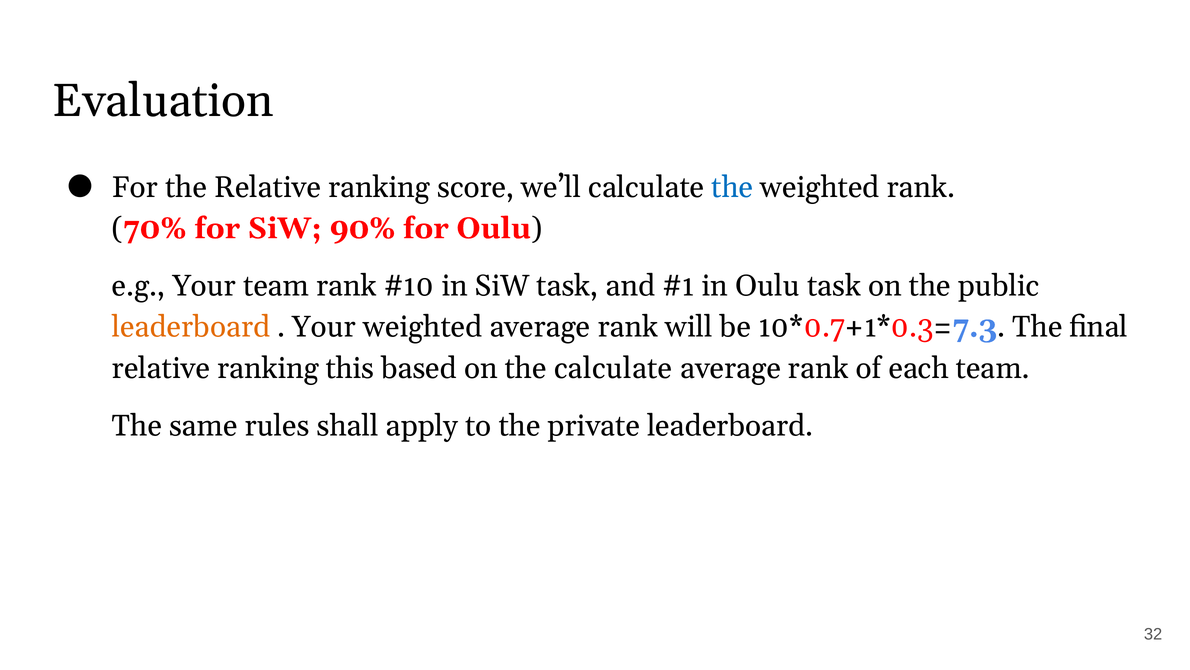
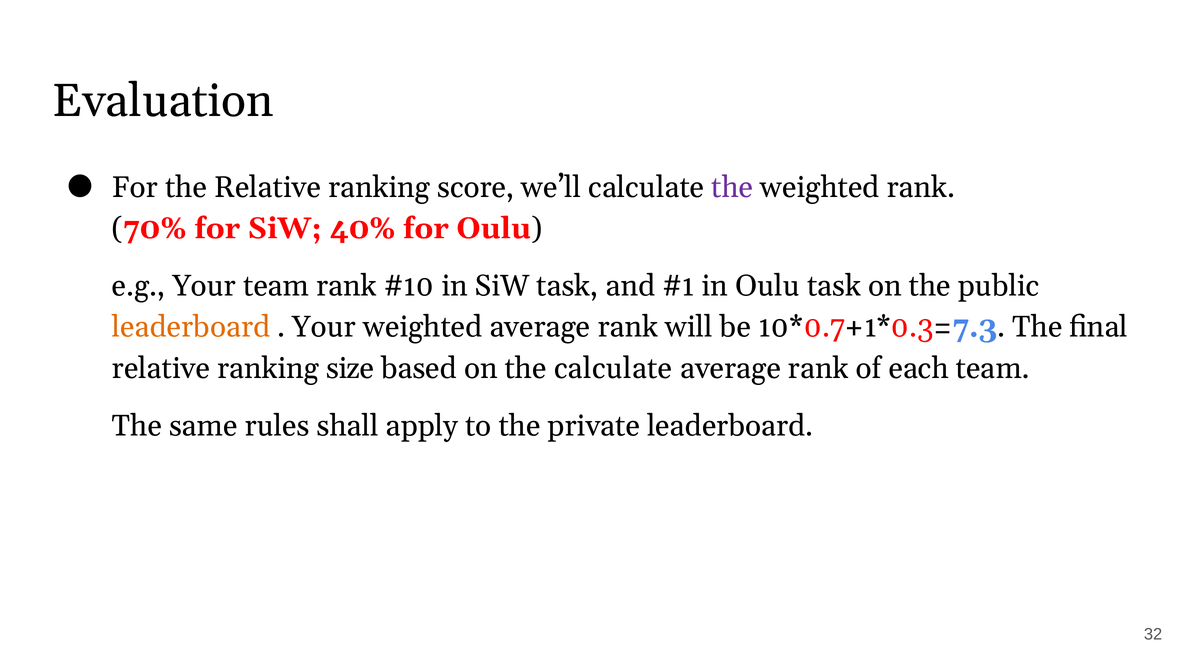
the colour: blue -> purple (732, 187)
90%: 90% -> 40% (362, 228)
this: this -> size (350, 368)
